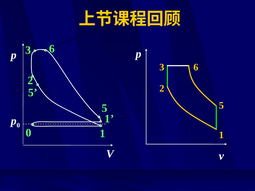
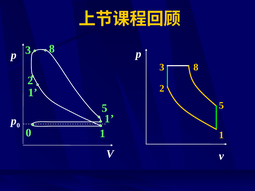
6: 6 -> 8 (52, 49)
6: 6 -> 8 (196, 67)
5: 5 -> 1 (33, 93)
